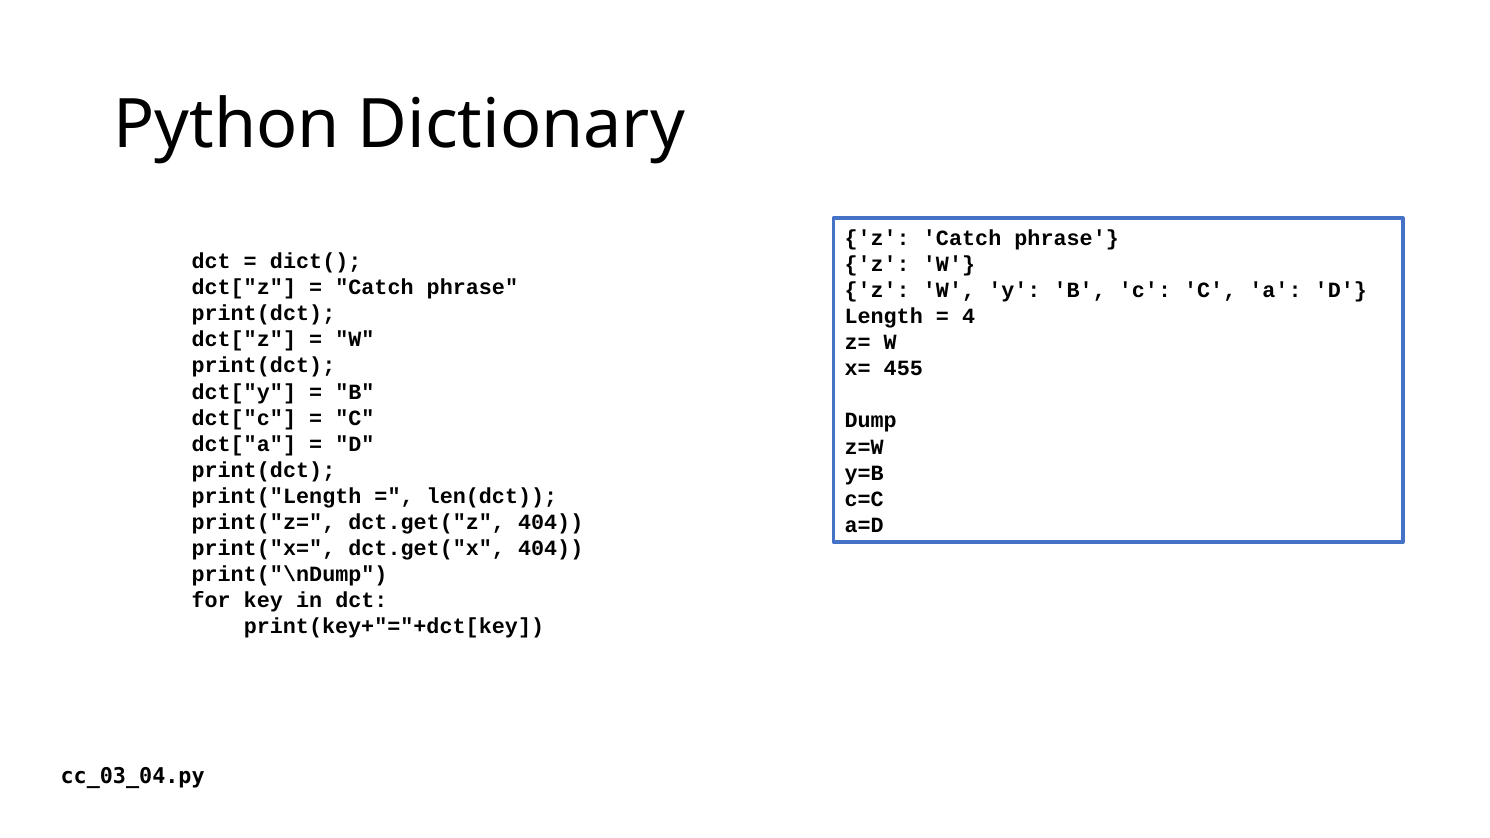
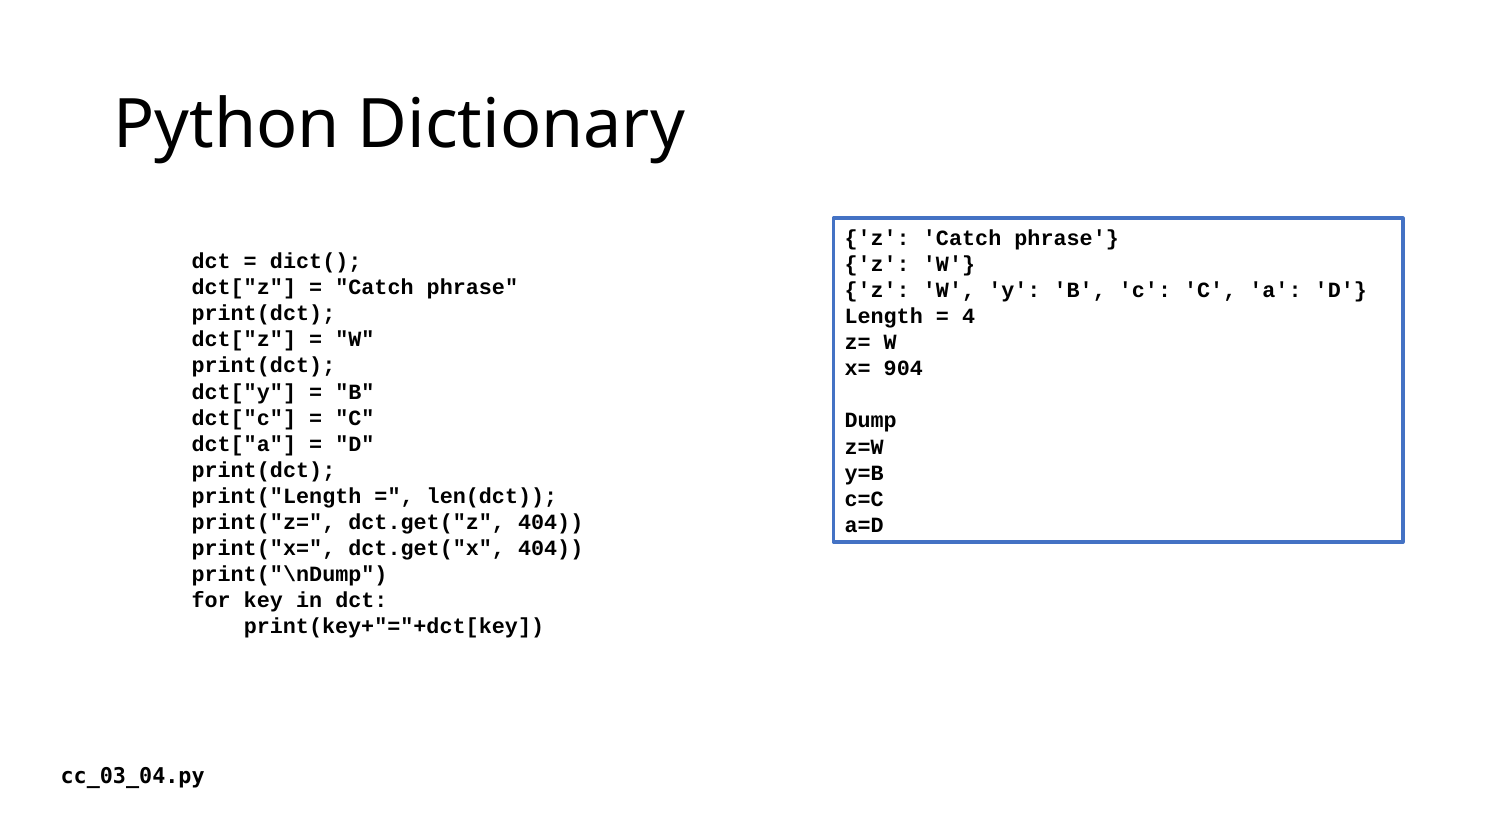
455: 455 -> 904 (903, 369)
